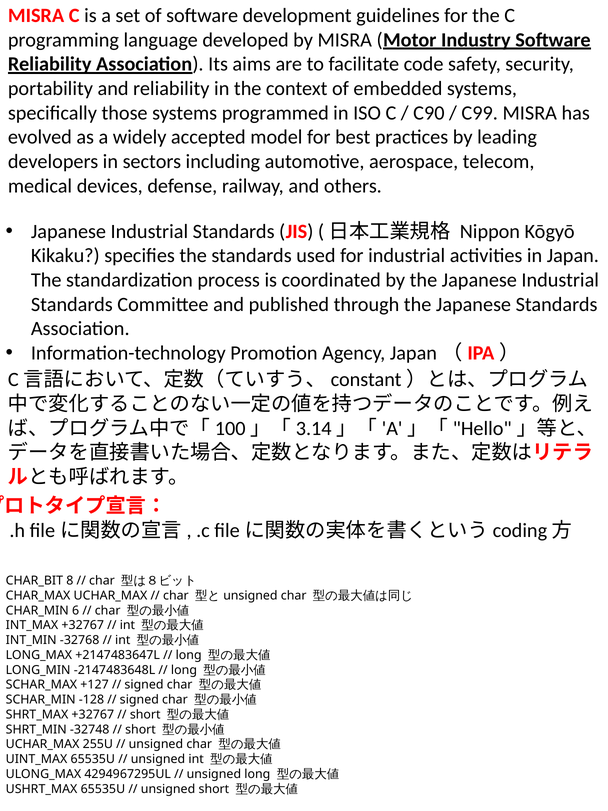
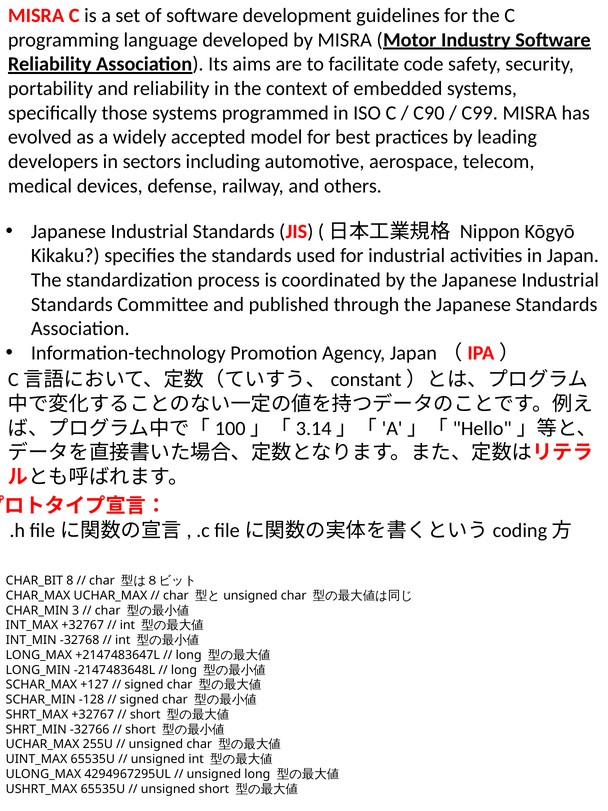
6: 6 -> 3 (76, 610)
-32748: -32748 -> -32766 (90, 729)
